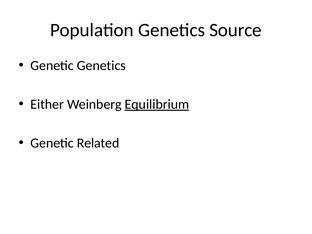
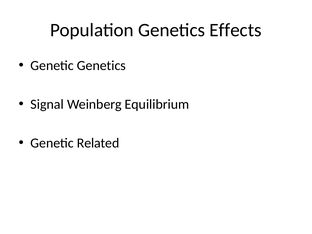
Source: Source -> Effects (235, 30)
Either: Either -> Signal (47, 104)
Equilibrium underline: present -> none (157, 104)
